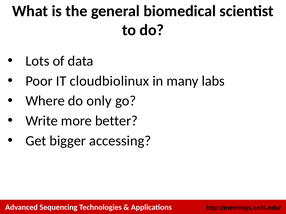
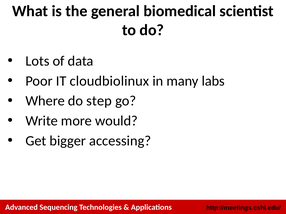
only: only -> step (99, 101)
better: better -> would (116, 121)
